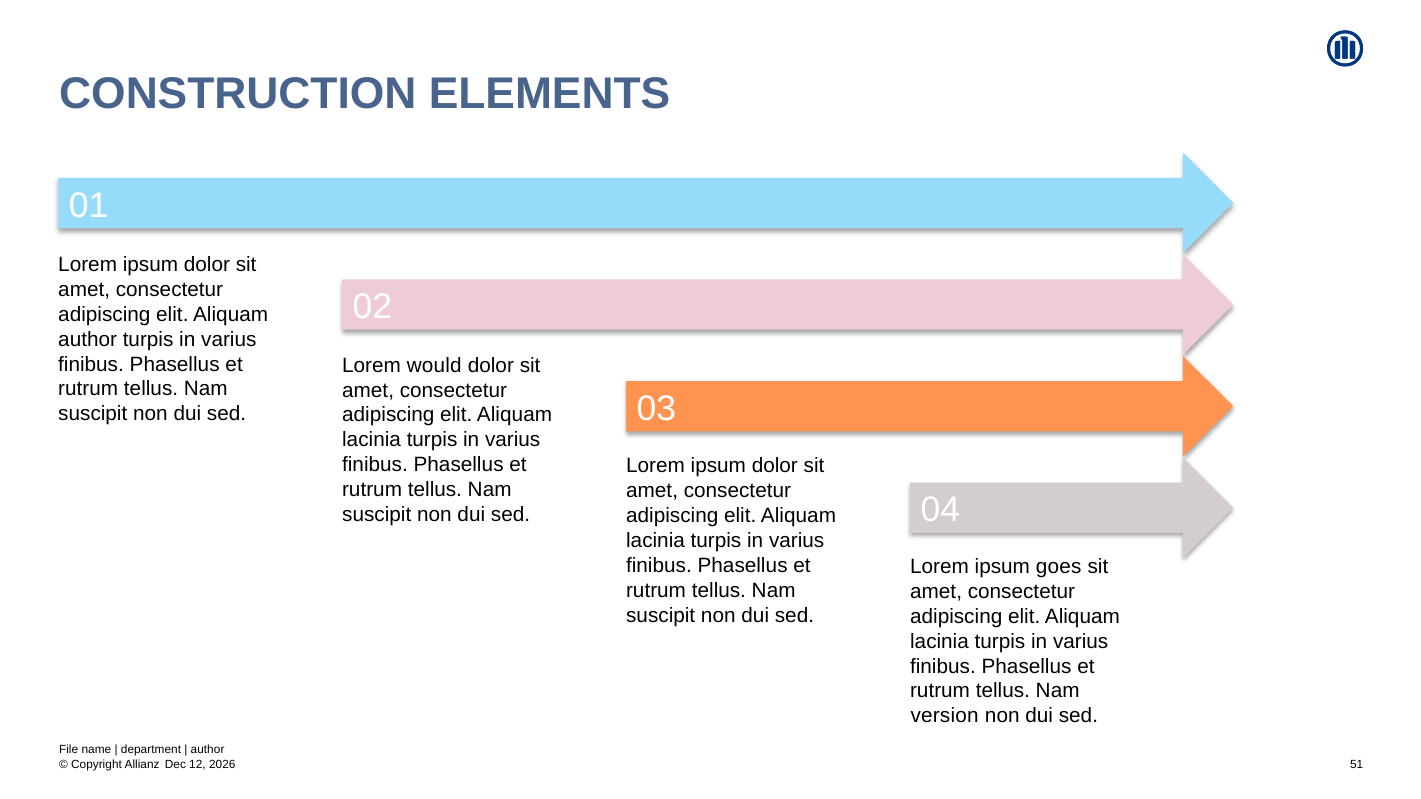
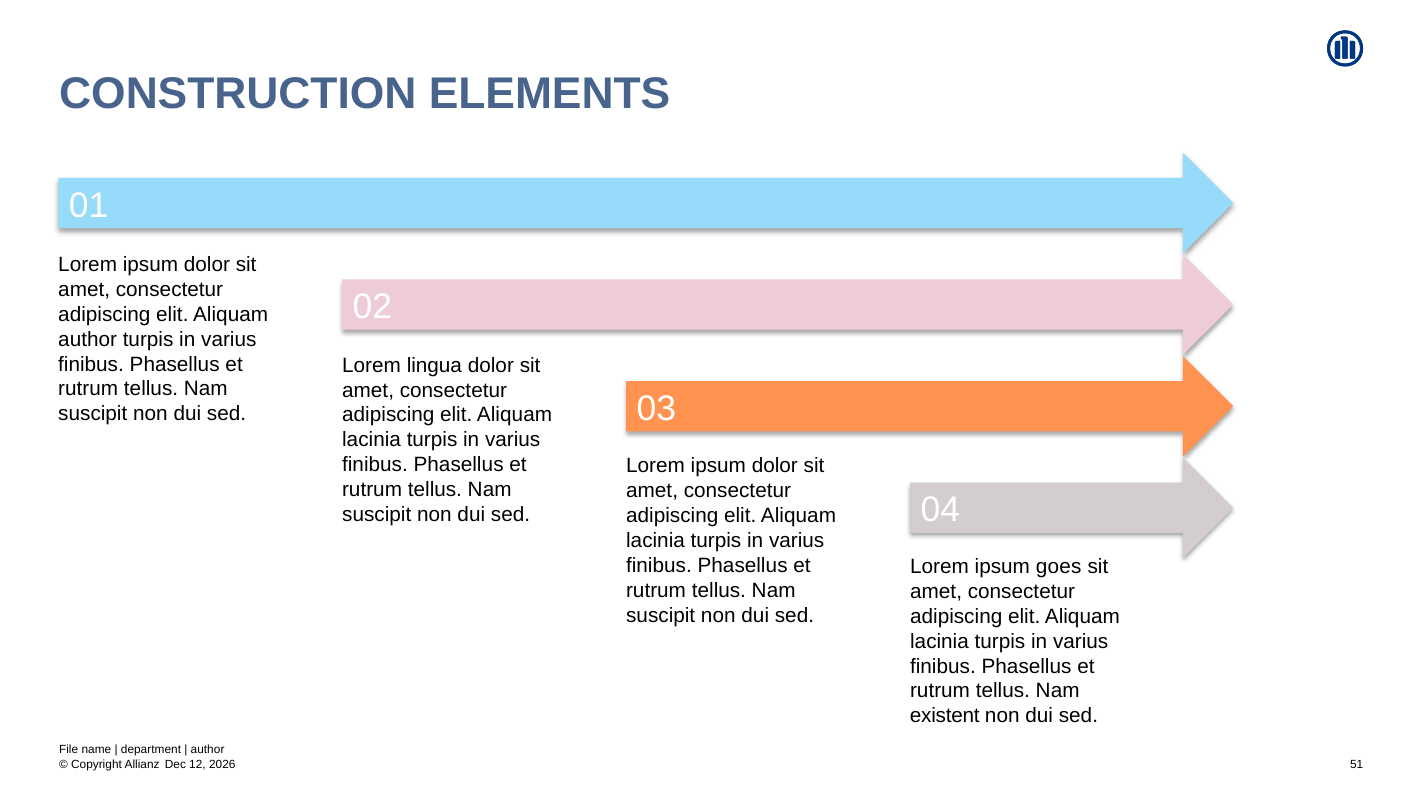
would: would -> lingua (434, 366)
version: version -> existent (945, 716)
